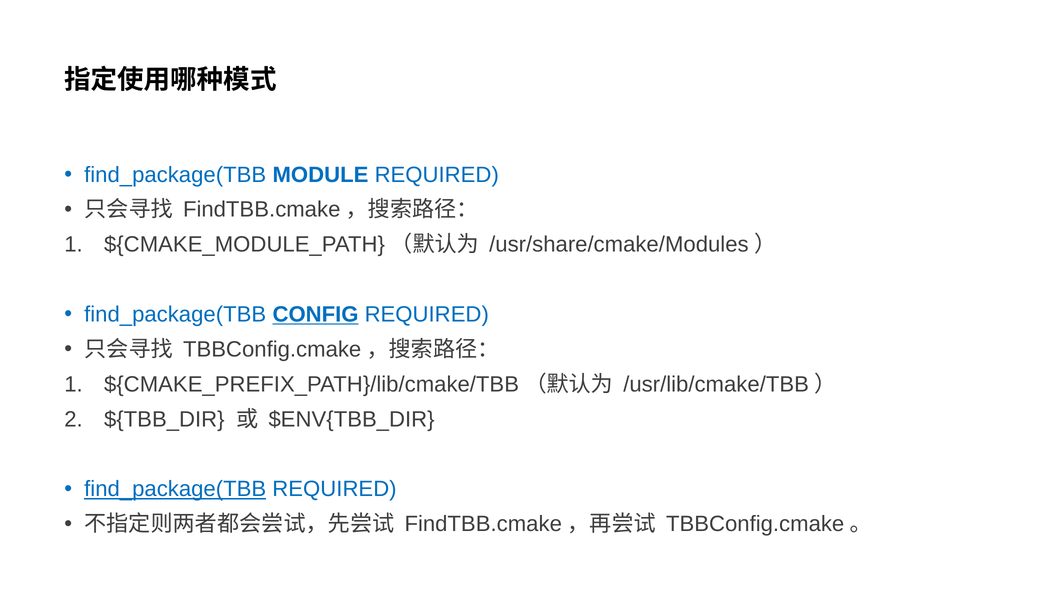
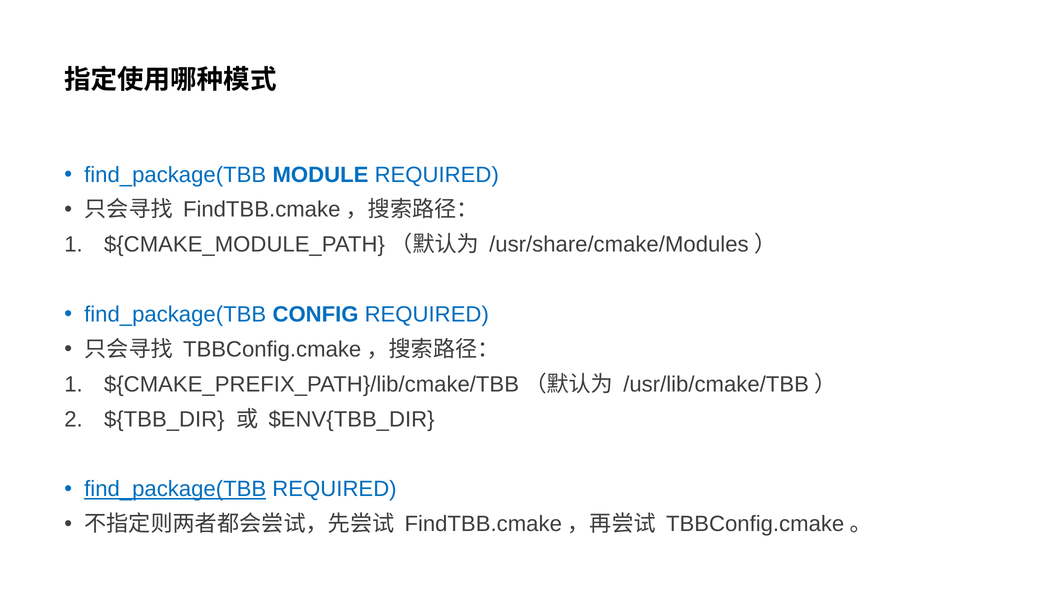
CONFIG underline: present -> none (316, 314)
